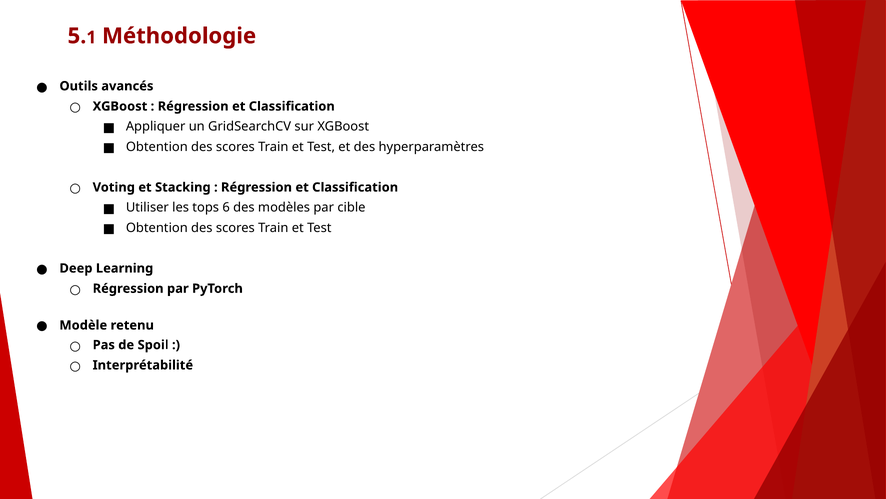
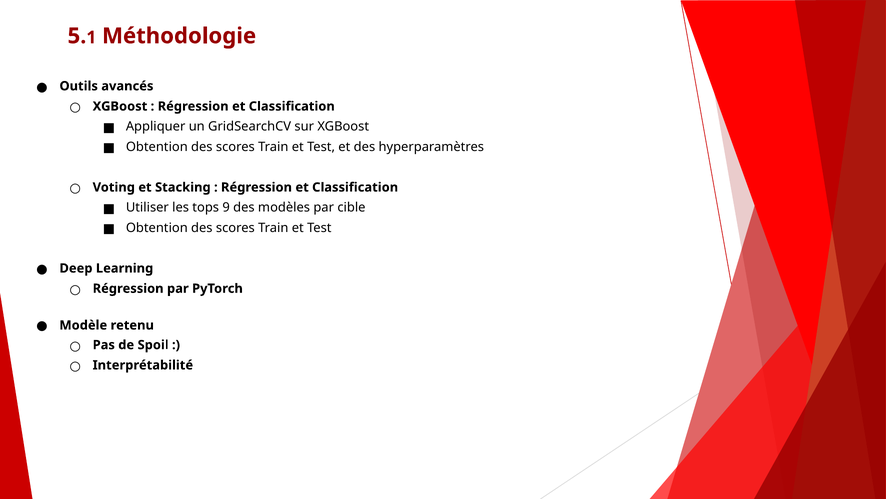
6: 6 -> 9 (226, 207)
